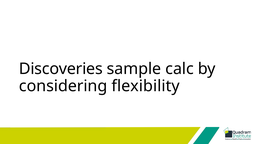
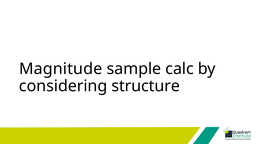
Discoveries: Discoveries -> Magnitude (61, 69)
flexibility: flexibility -> structure (146, 86)
